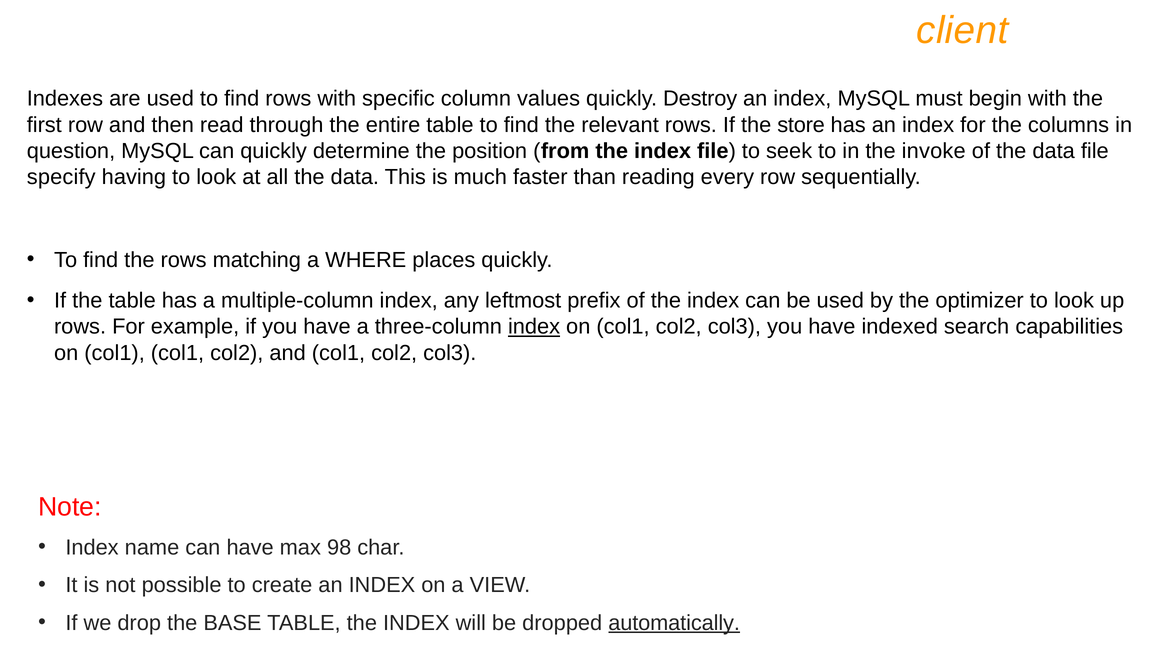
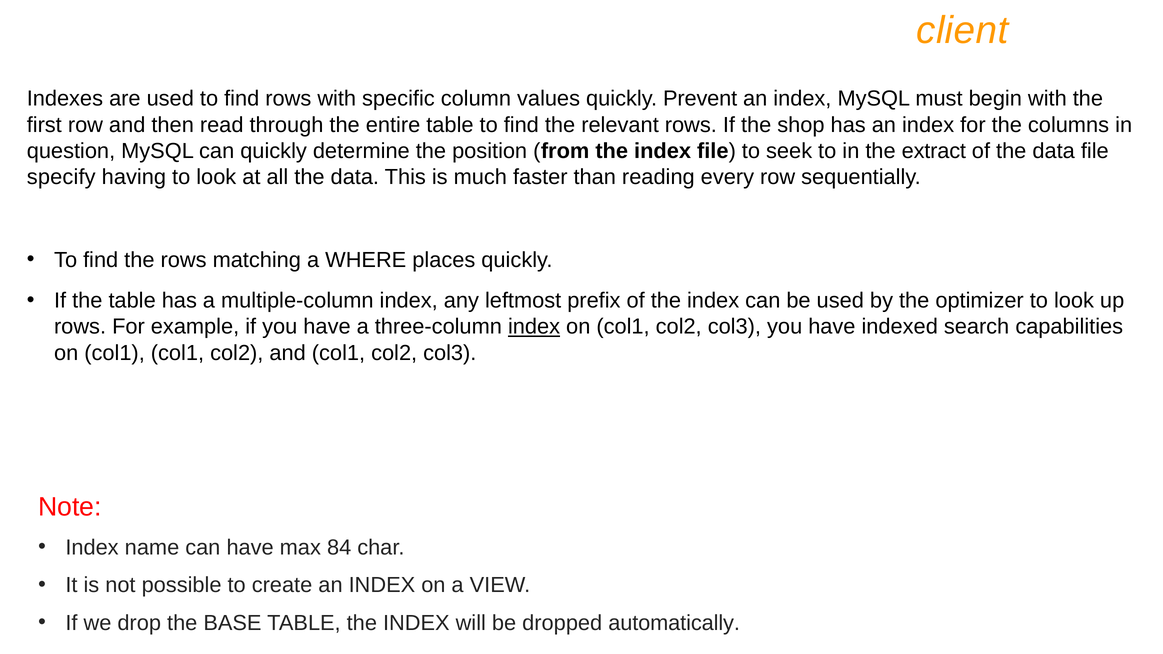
Destroy: Destroy -> Prevent (700, 99)
store: store -> shop (801, 125)
invoke: invoke -> extract (934, 151)
98: 98 -> 84 (339, 548)
automatically underline: present -> none (674, 623)
